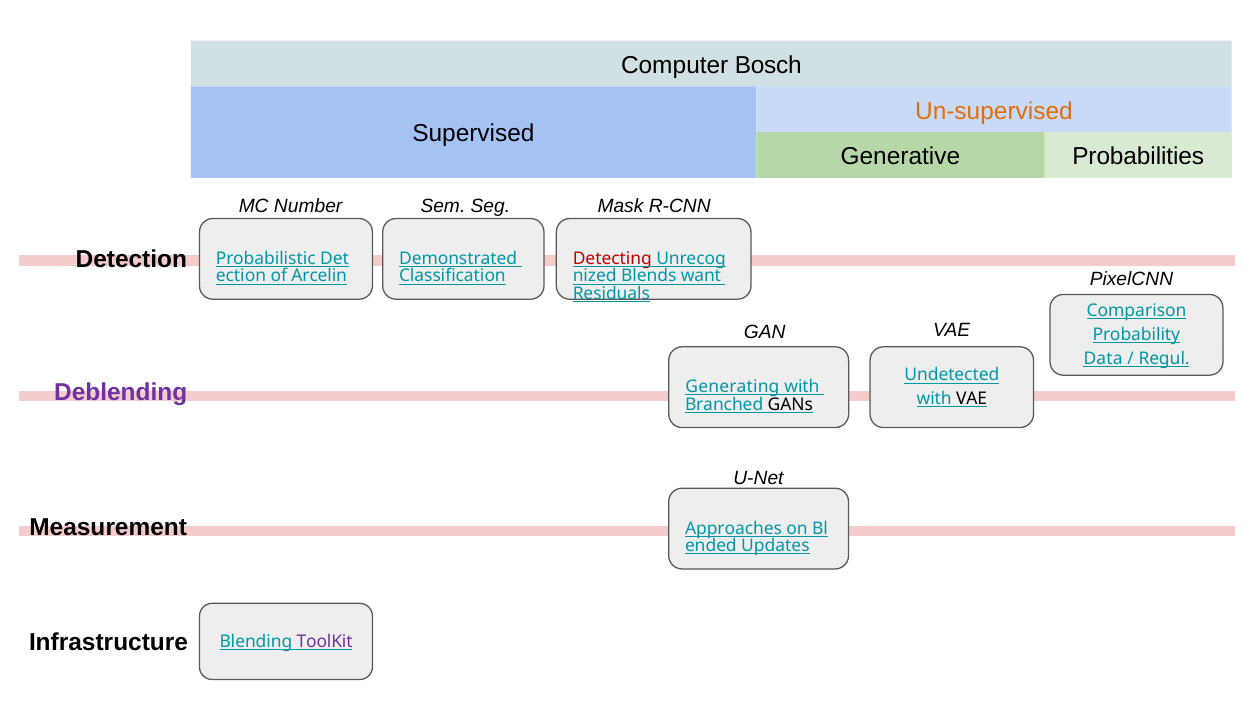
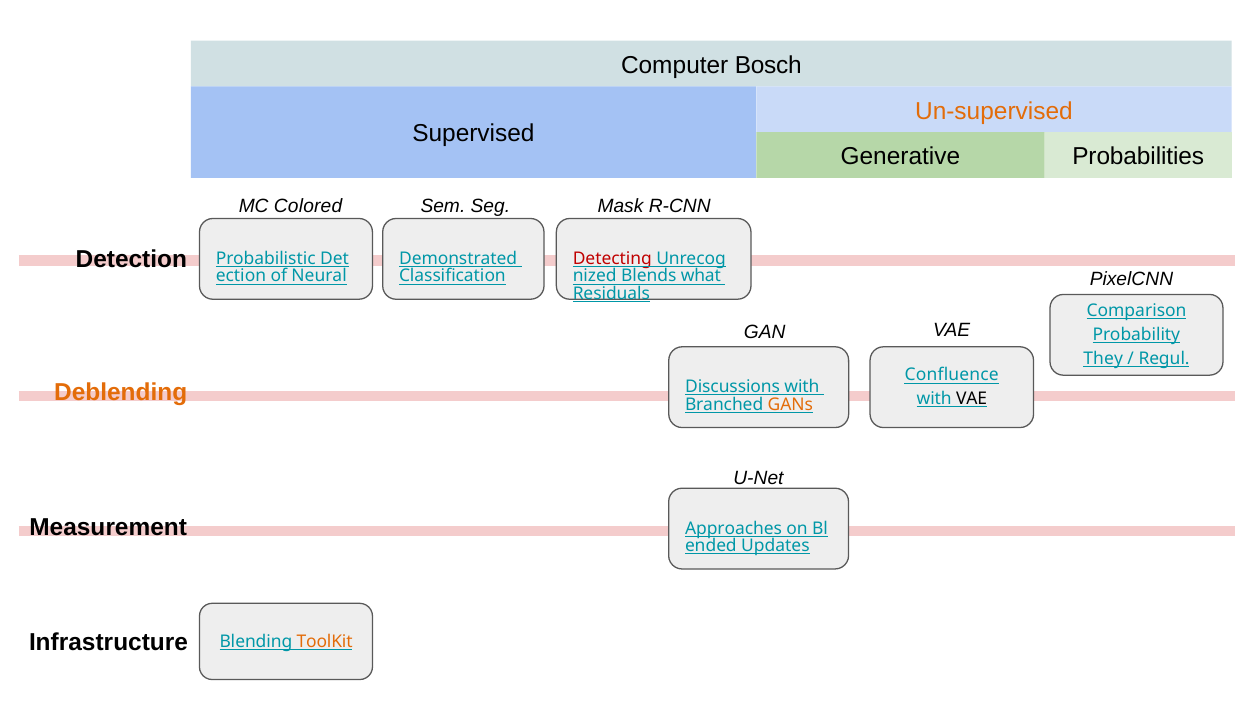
Number: Number -> Colored (308, 206)
Arcelin: Arcelin -> Neural (319, 276)
want: want -> what (701, 276)
Data: Data -> They (1103, 358)
Undetected: Undetected -> Confluence (952, 375)
Deblending colour: purple -> orange (121, 392)
Generating: Generating -> Discussions (733, 387)
GANs colour: black -> orange (790, 404)
ToolKit colour: purple -> orange (325, 641)
